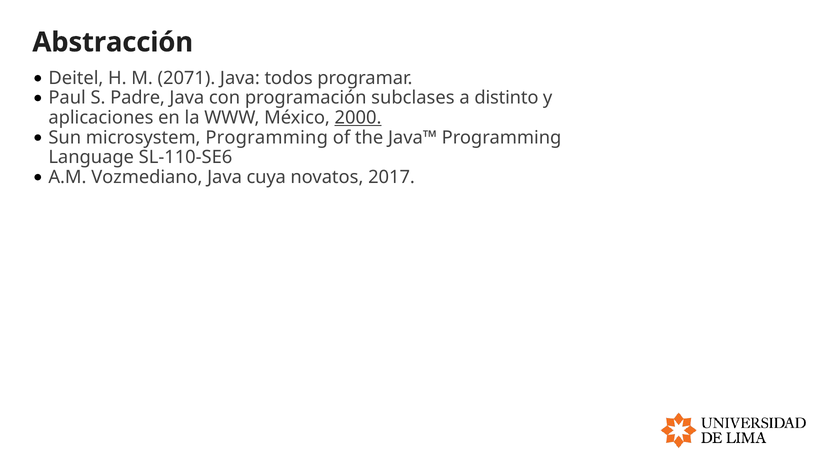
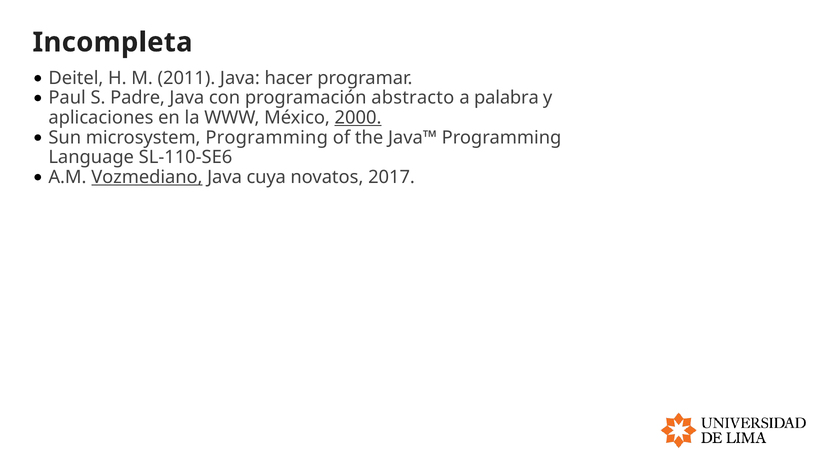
Abstracción: Abstracción -> Incompleta (113, 42)
2071: 2071 -> 2011 (186, 78)
todos: todos -> hacer (289, 78)
subclases: subclases -> abstracto (413, 98)
distinto: distinto -> palabra (506, 98)
Vozmediano underline: none -> present (147, 177)
